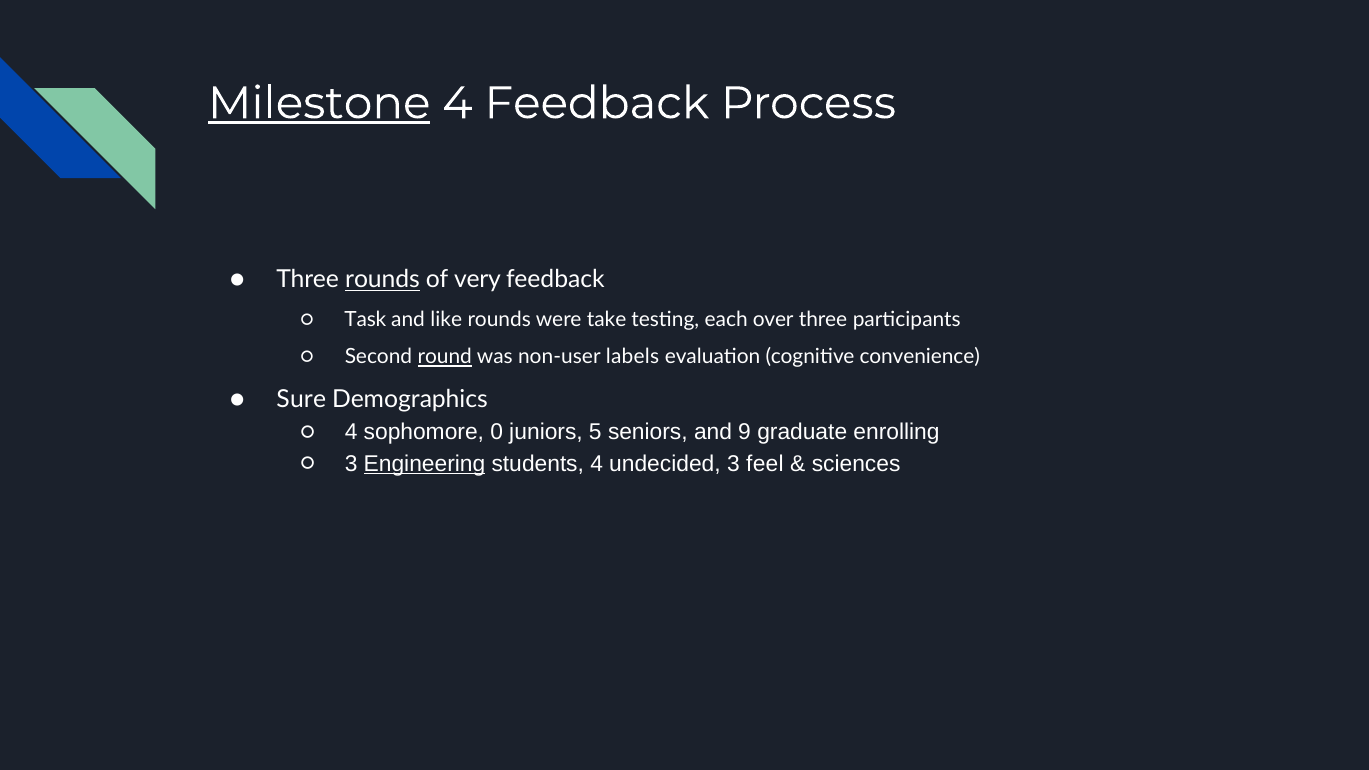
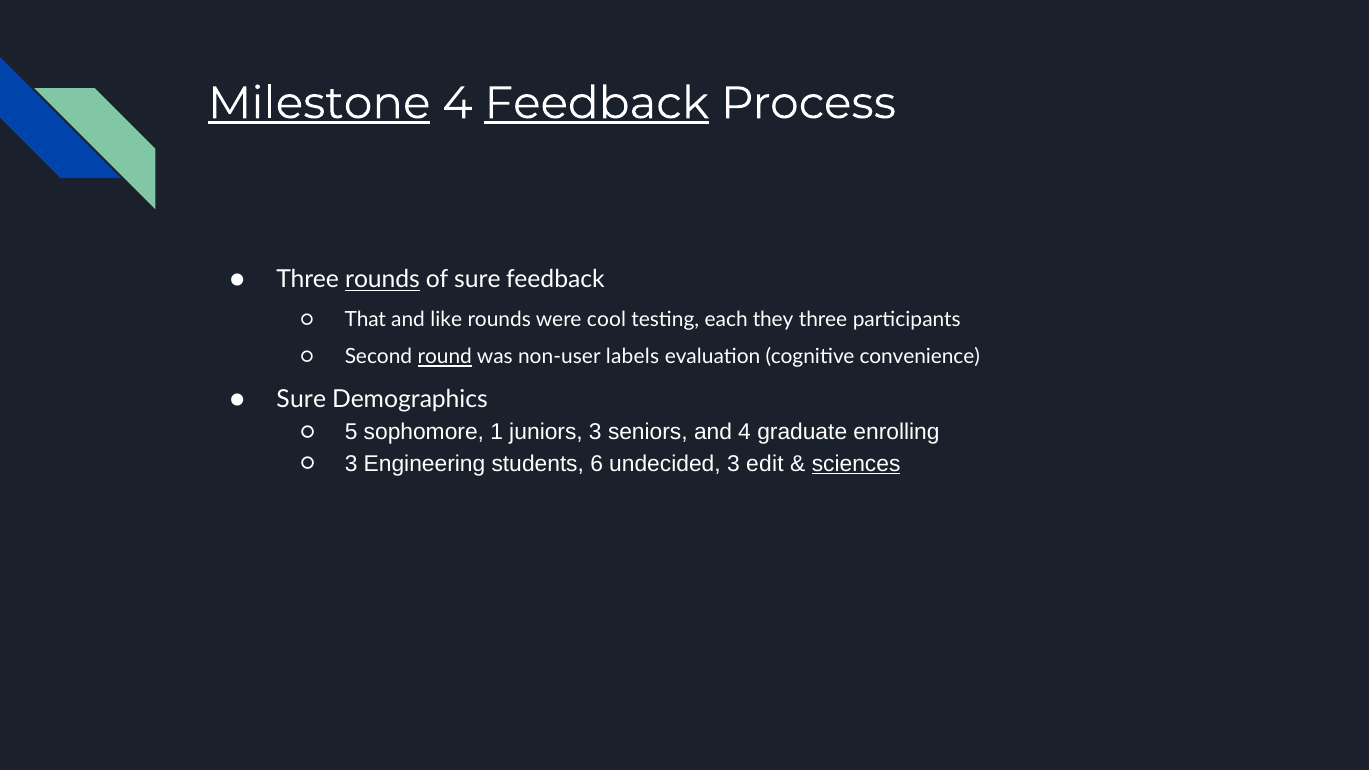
Feedback underline: none -> present (597, 103)
of very: very -> sure (477, 280)
Task: Task -> That (365, 319)
take: take -> cool (607, 319)
over: over -> they (773, 319)
4: 4 -> 5 (351, 432)
0: 0 -> 1 (497, 432)
juniors 5: 5 -> 3 (595, 432)
and 9: 9 -> 4 (745, 432)
Engineering underline: present -> none (425, 464)
students 4: 4 -> 6 (597, 464)
feel: feel -> edit (765, 464)
sciences underline: none -> present (856, 464)
